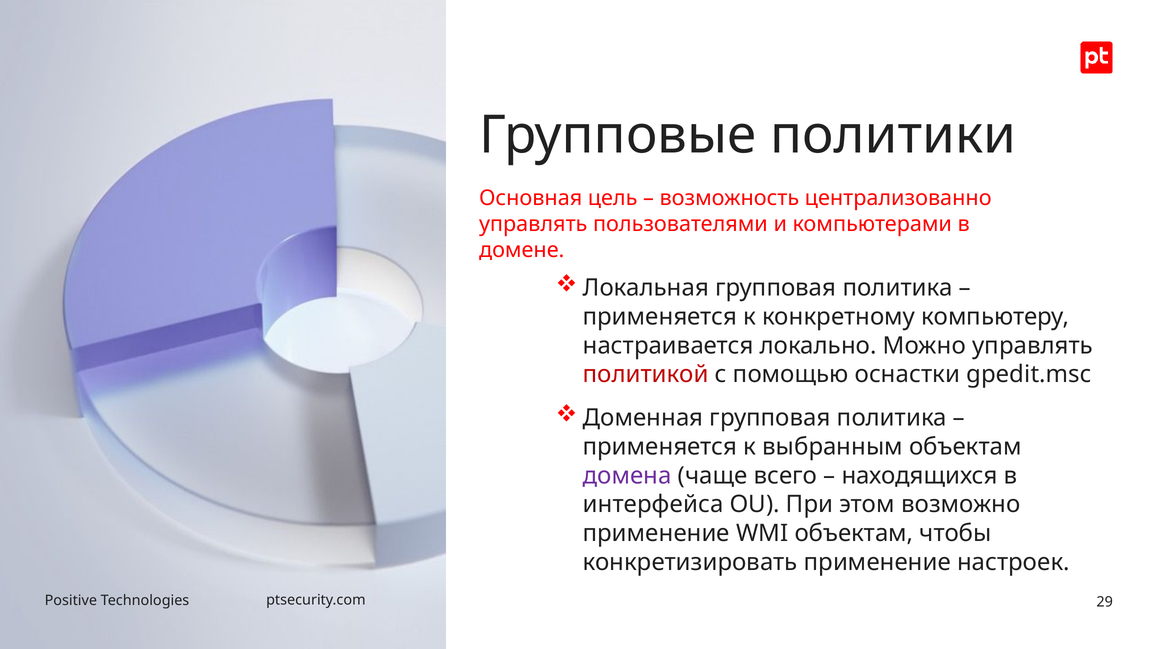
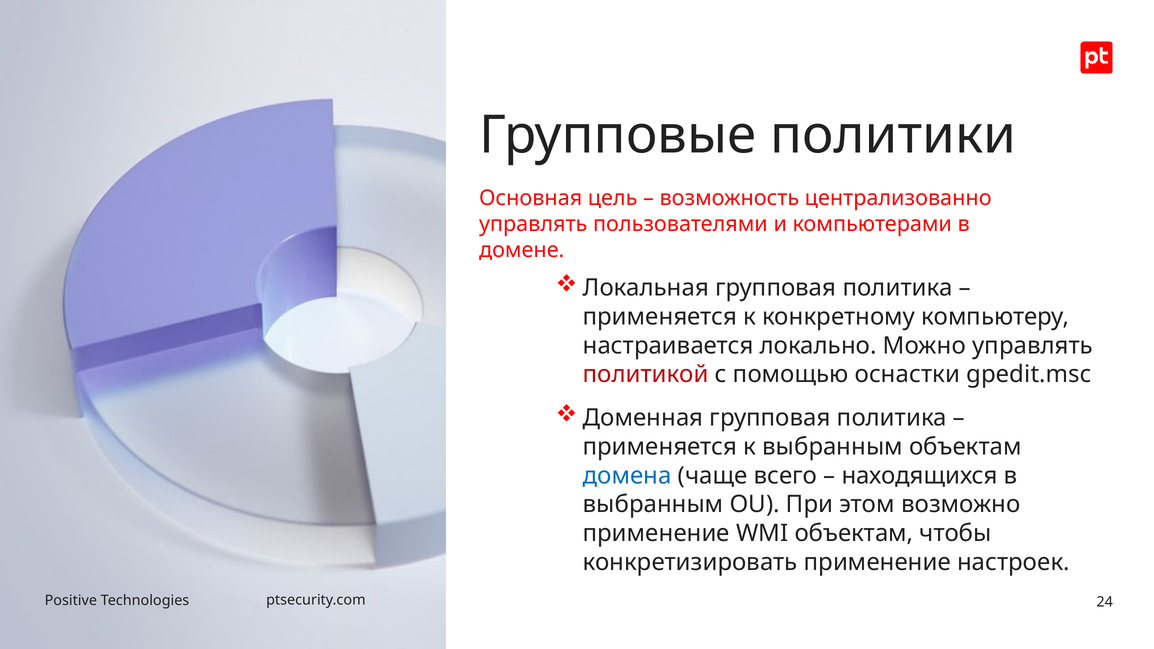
домена colour: purple -> blue (627, 476)
интерфейса: интерфейса -> выбранным (653, 505)
29: 29 -> 24 (1105, 602)
